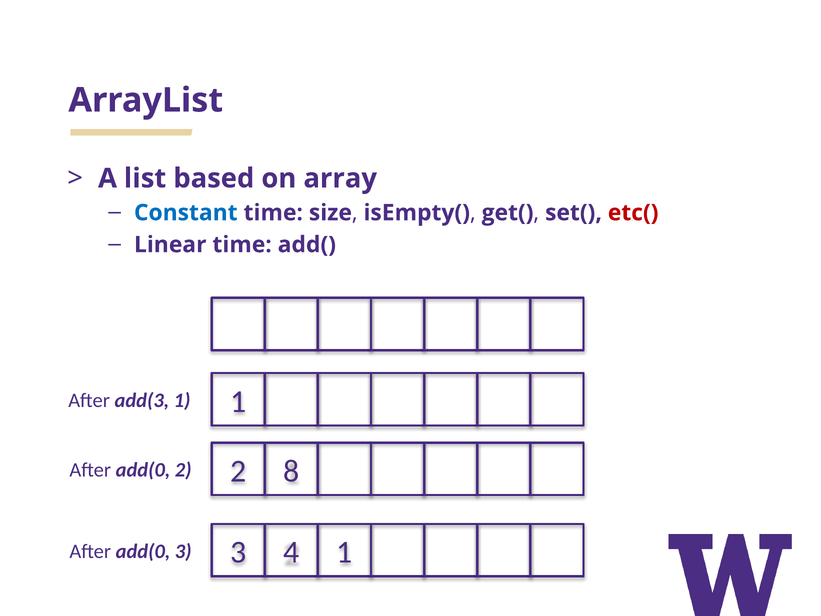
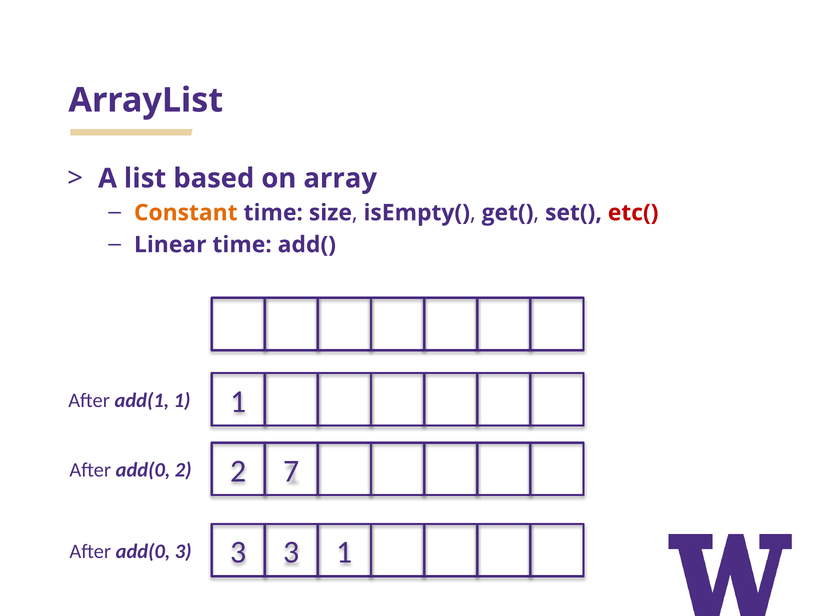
Constant colour: blue -> orange (186, 213)
add(3: add(3 -> add(1 (142, 400)
8: 8 -> 7 (291, 471)
3 4: 4 -> 3 (291, 552)
